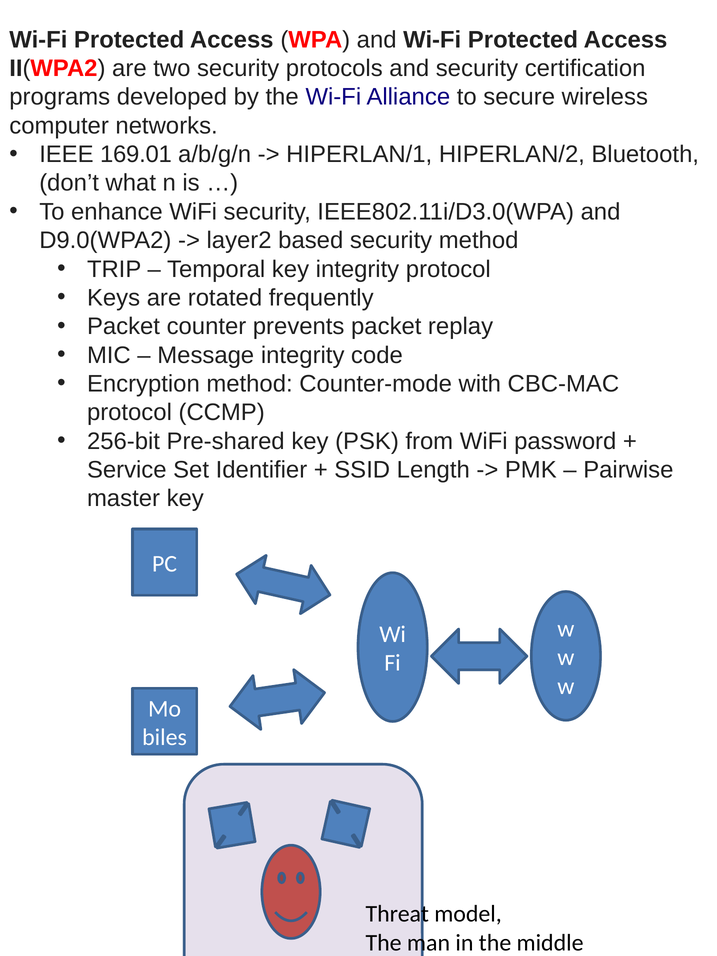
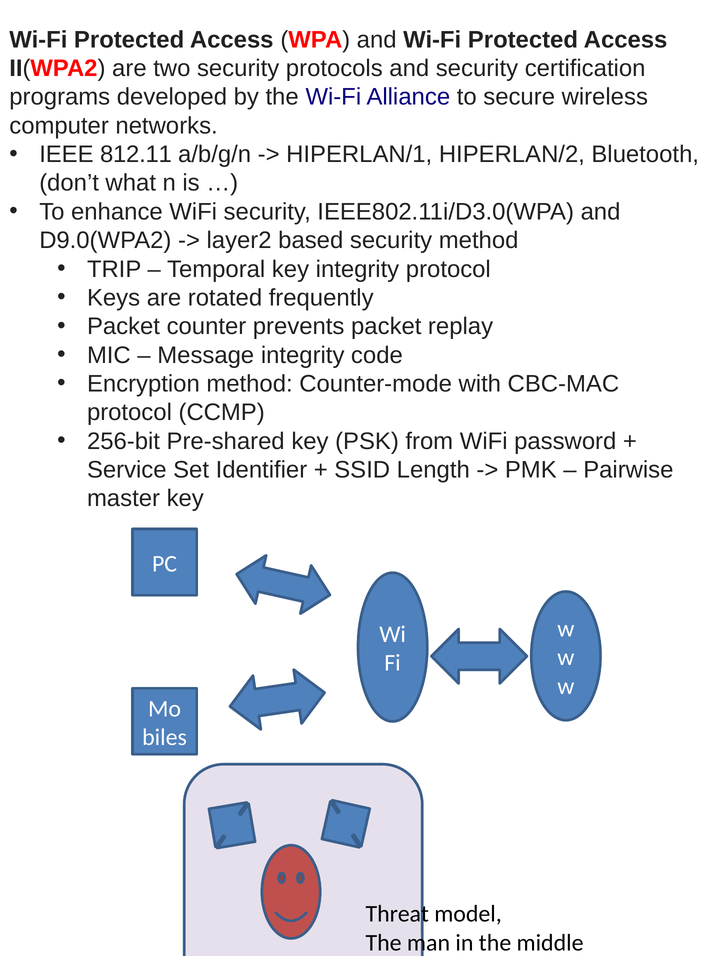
169.01: 169.01 -> 812.11 (136, 154)
